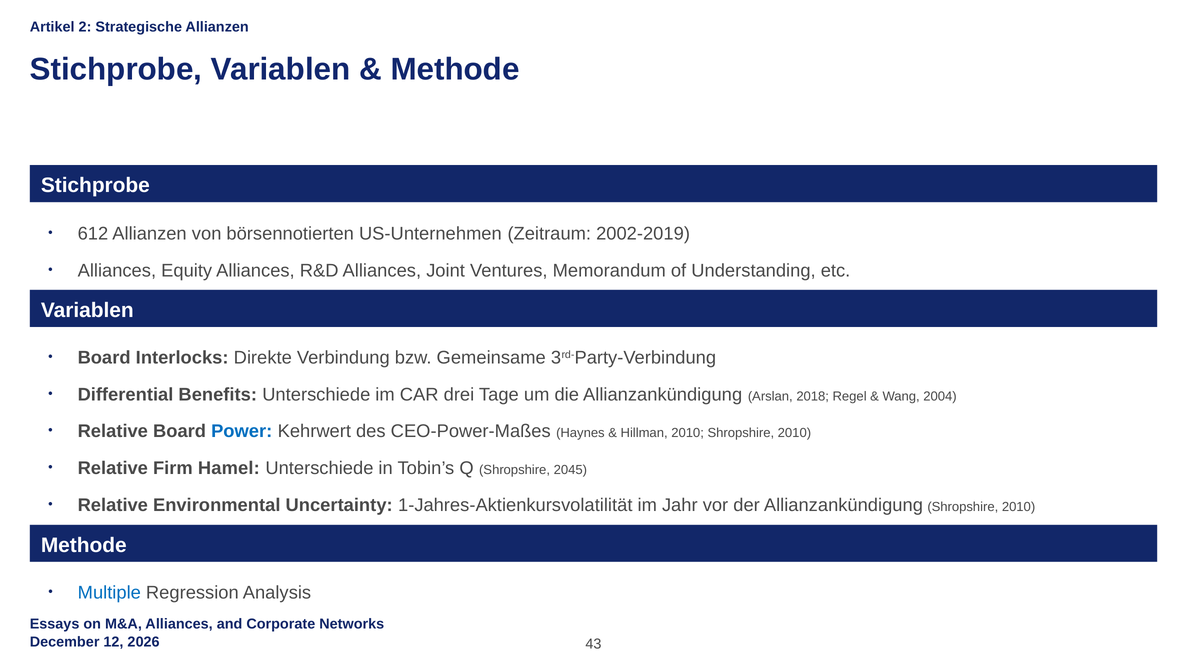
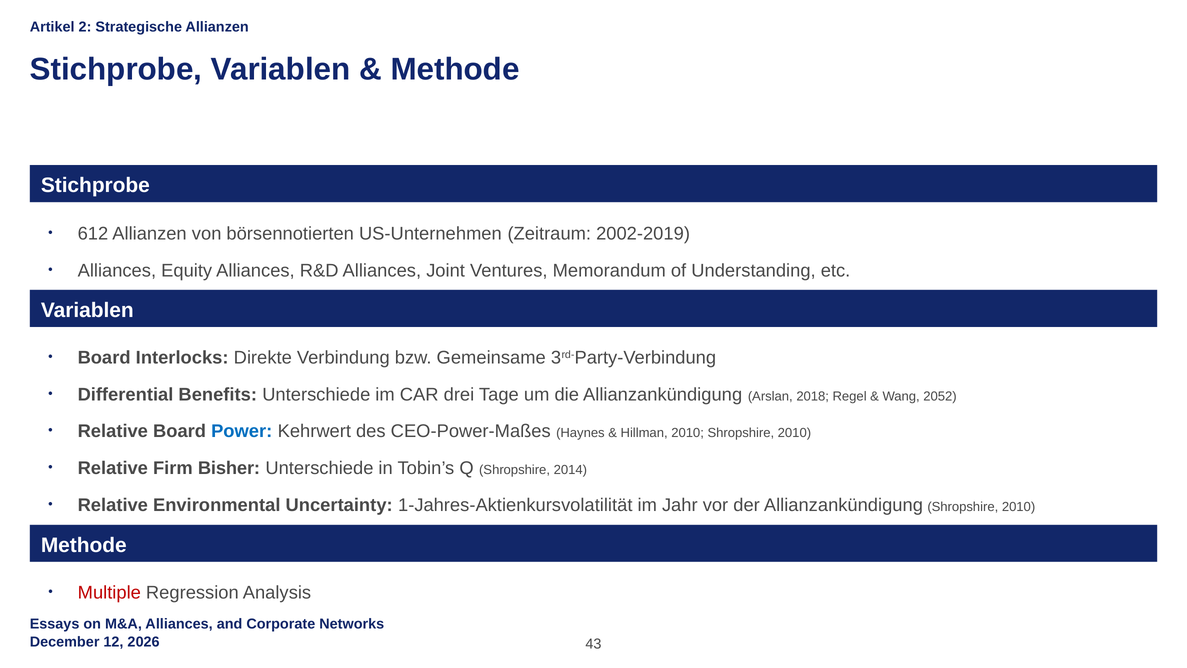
2004: 2004 -> 2052 (940, 396)
Hamel: Hamel -> Bisher (229, 468)
2045: 2045 -> 2014 (570, 470)
Multiple colour: blue -> red (109, 593)
